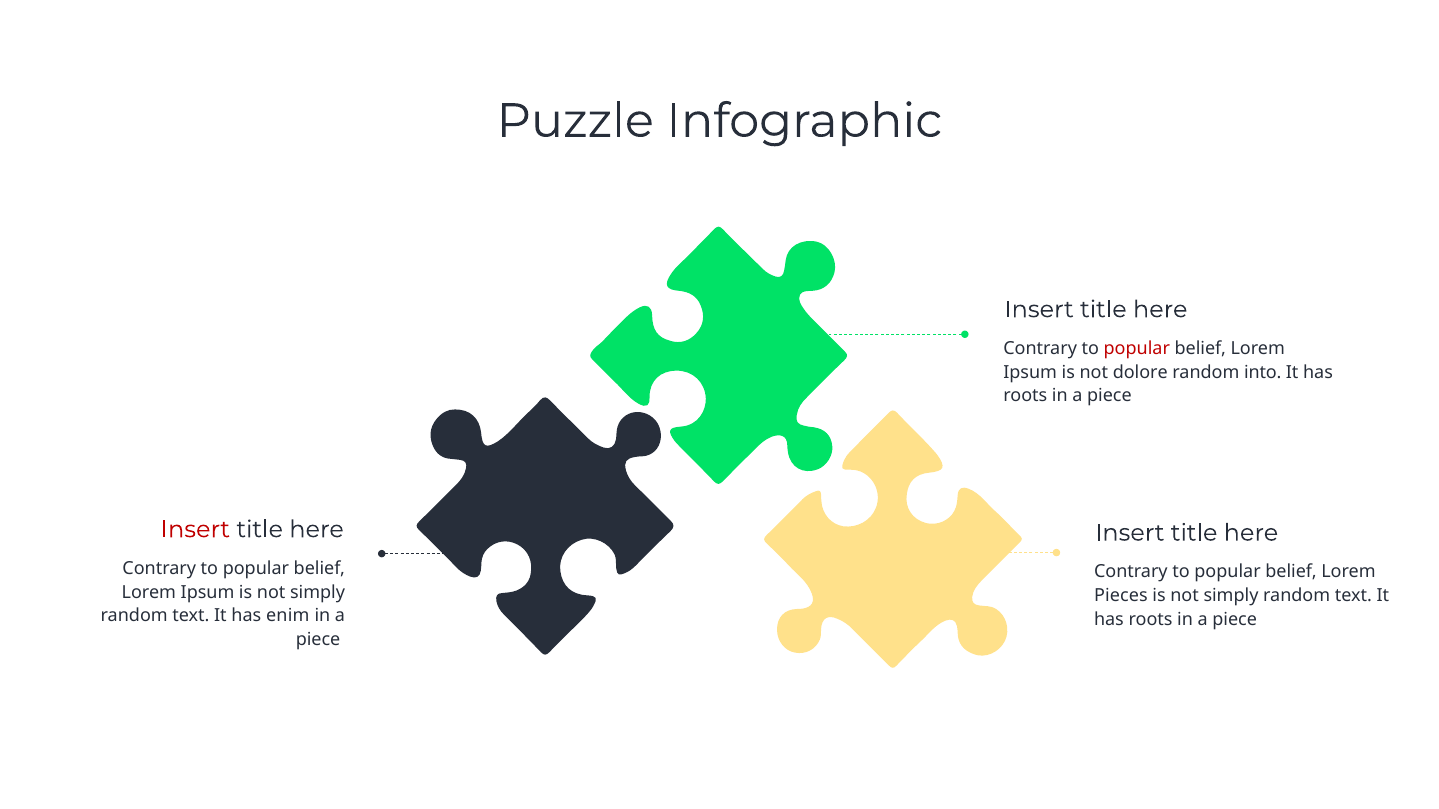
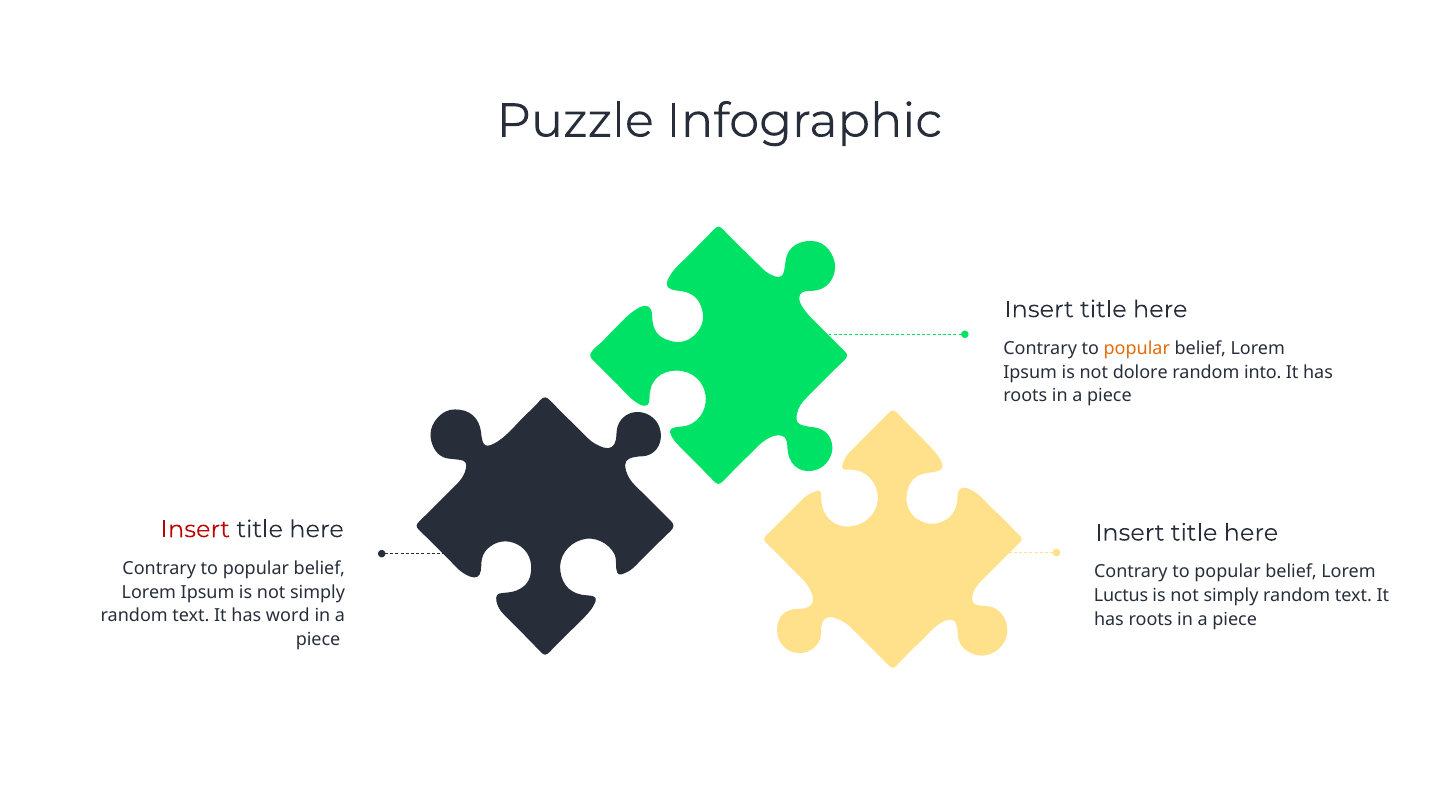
popular colour: red -> orange (1137, 349)
Pieces: Pieces -> Luctus (1121, 596)
enim: enim -> word (288, 616)
